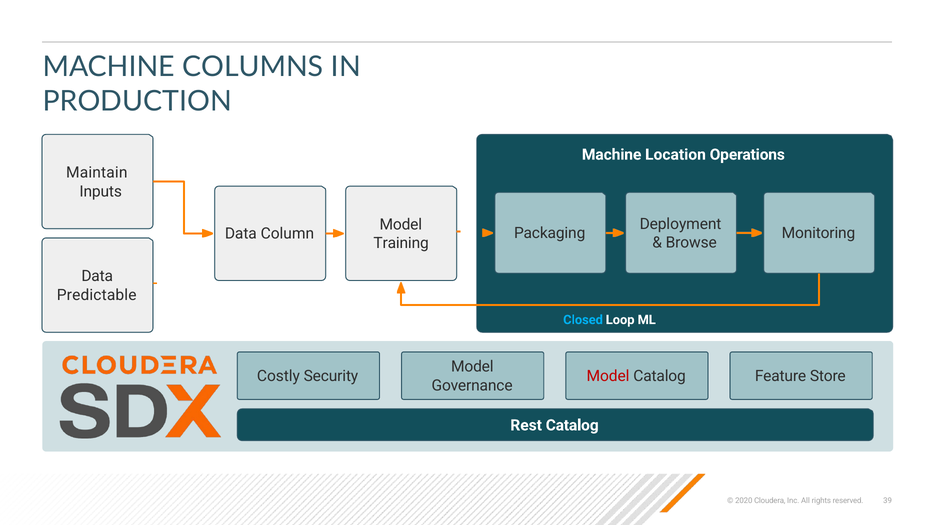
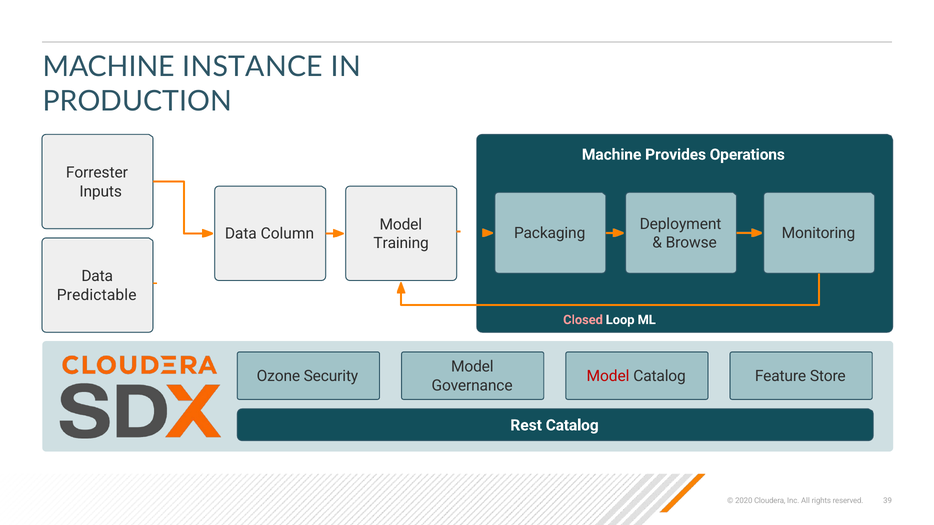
COLUMNS: COLUMNS -> INSTANCE (253, 67)
Location: Location -> Provides (676, 155)
Maintain: Maintain -> Forrester (97, 173)
Closed colour: light blue -> pink (583, 320)
Costly: Costly -> Ozone (278, 376)
